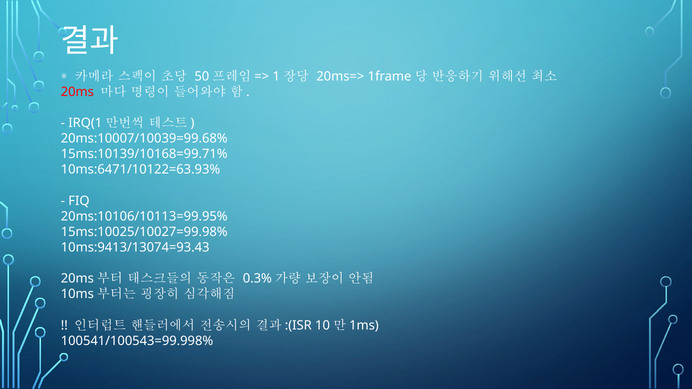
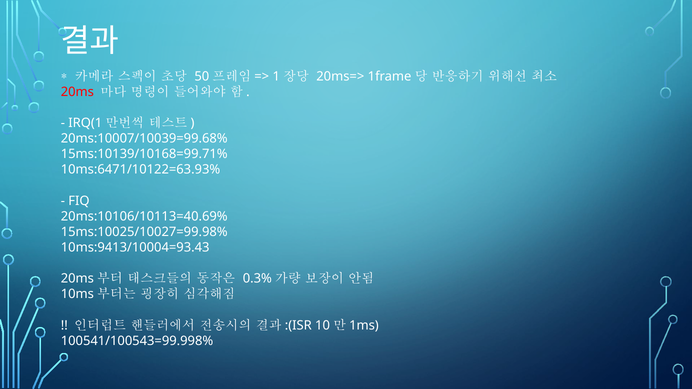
20ms:10106/10113=99.95%: 20ms:10106/10113=99.95% -> 20ms:10106/10113=40.69% (144, 216)
10ms:9413/13074=93.43: 10ms:9413/13074=93.43 -> 10ms:9413/10004=93.43 (135, 248)
